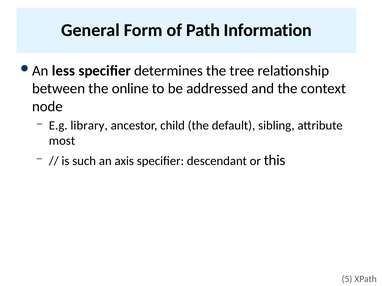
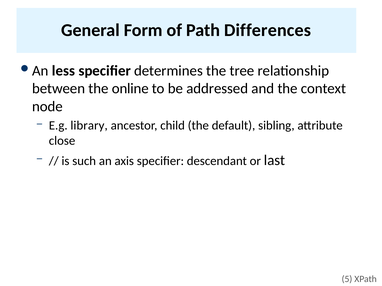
Information: Information -> Differences (268, 30)
most: most -> close (62, 141)
this: this -> last (275, 160)
